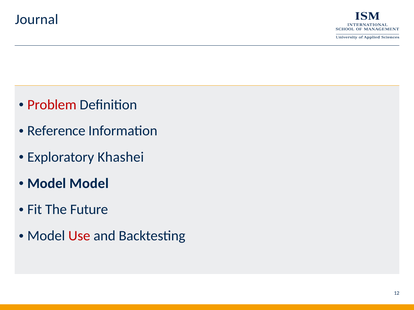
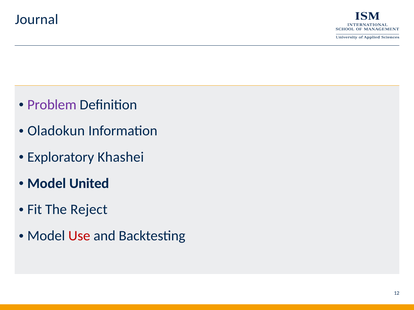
Problem colour: red -> purple (52, 105)
Reference: Reference -> Oladokun (56, 131)
Model Model: Model -> United (89, 184)
Future: Future -> Reject (89, 210)
